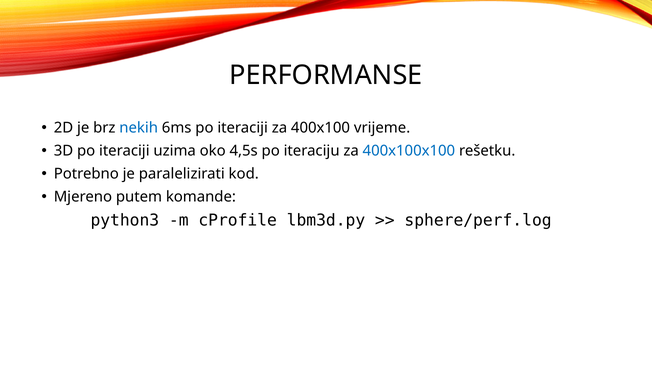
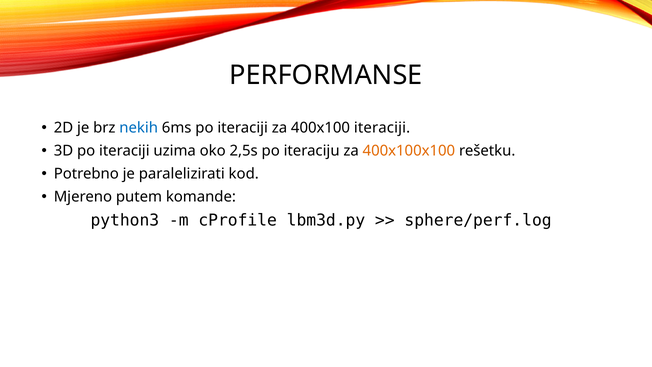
400x100 vrijeme: vrijeme -> iteraciji (382, 128)
4,5s: 4,5s -> 2,5s (244, 151)
400x100x100 colour: blue -> orange (409, 151)
